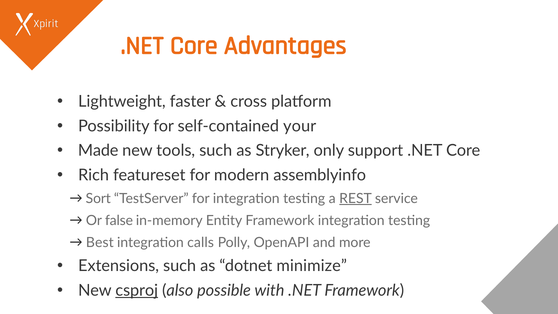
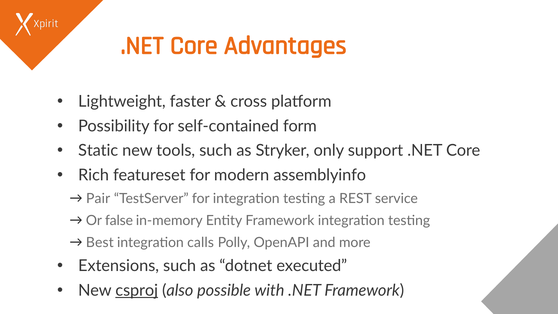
your: your -> form (300, 126)
Made: Made -> Static (98, 151)
Sort: Sort -> Pair (98, 198)
REST underline: present -> none (356, 198)
minimize: minimize -> executed (312, 266)
